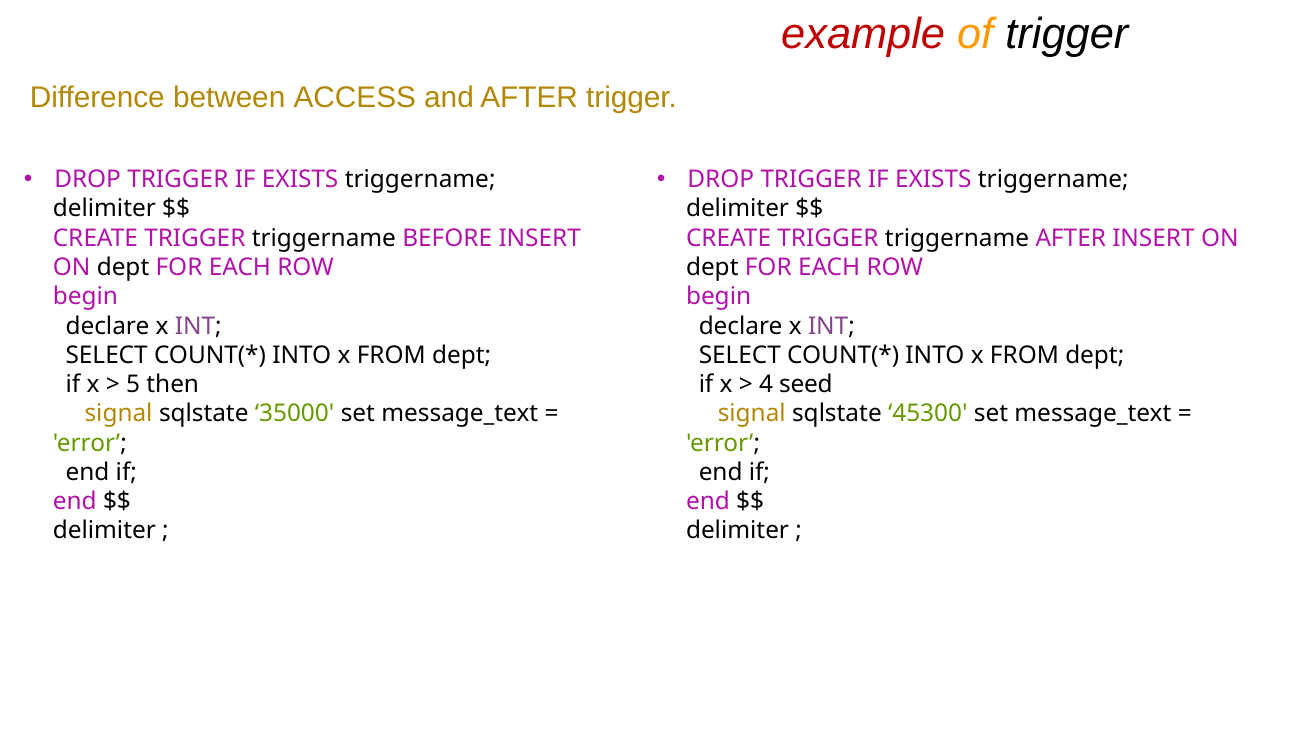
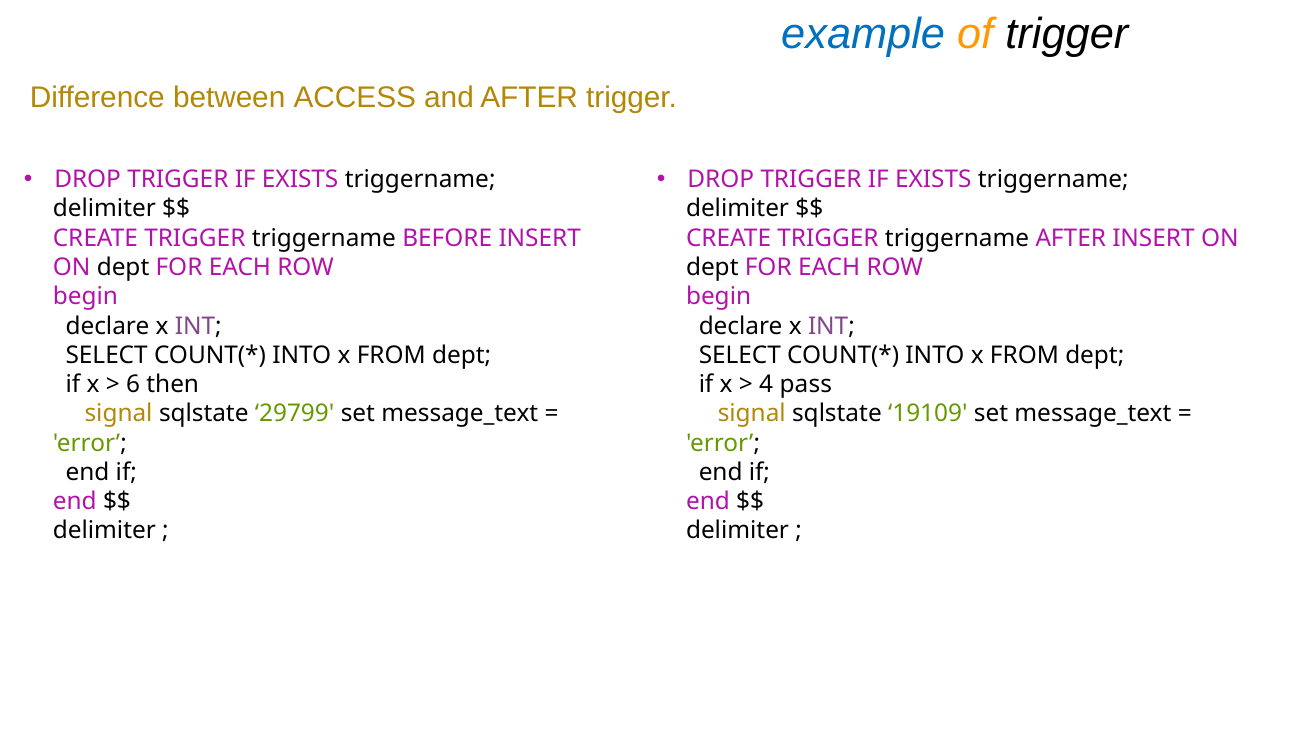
example colour: red -> blue (863, 34)
5: 5 -> 6 (133, 384)
seed: seed -> pass (806, 384)
35000: 35000 -> 29799 (295, 414)
45300: 45300 -> 19109 (928, 414)
